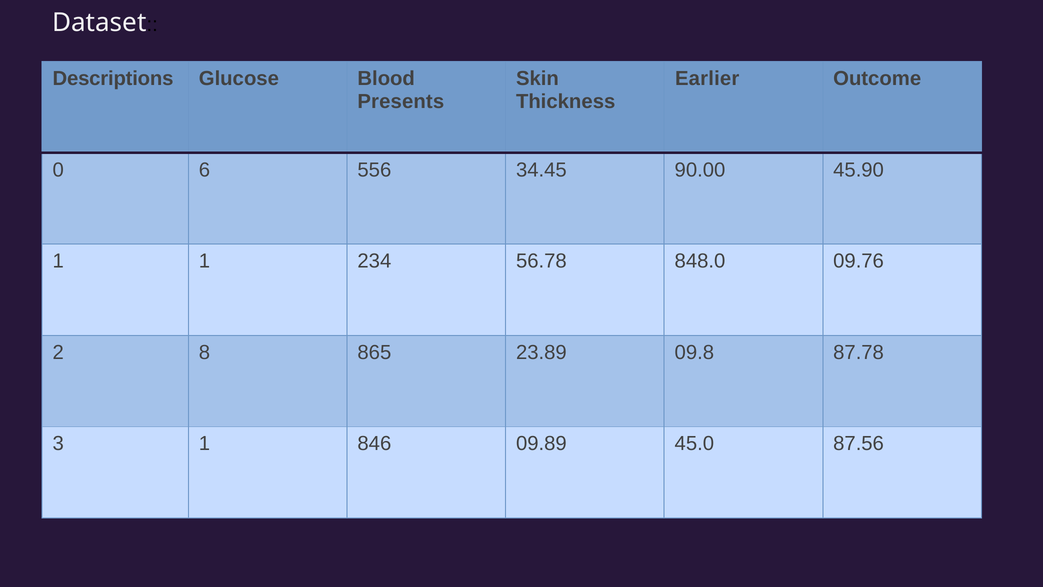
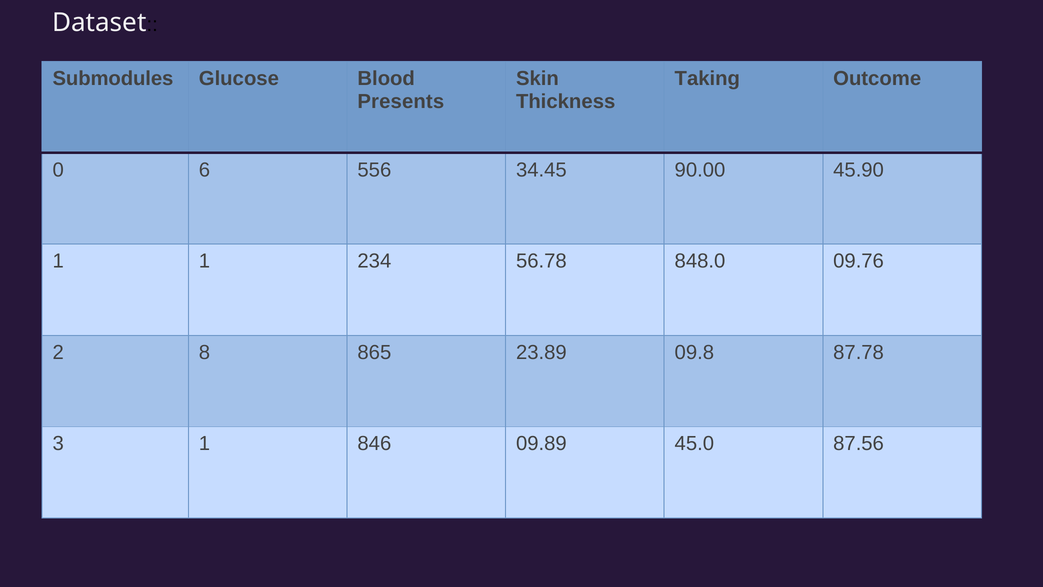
Descriptions: Descriptions -> Submodules (113, 79)
Earlier: Earlier -> Taking (707, 79)
